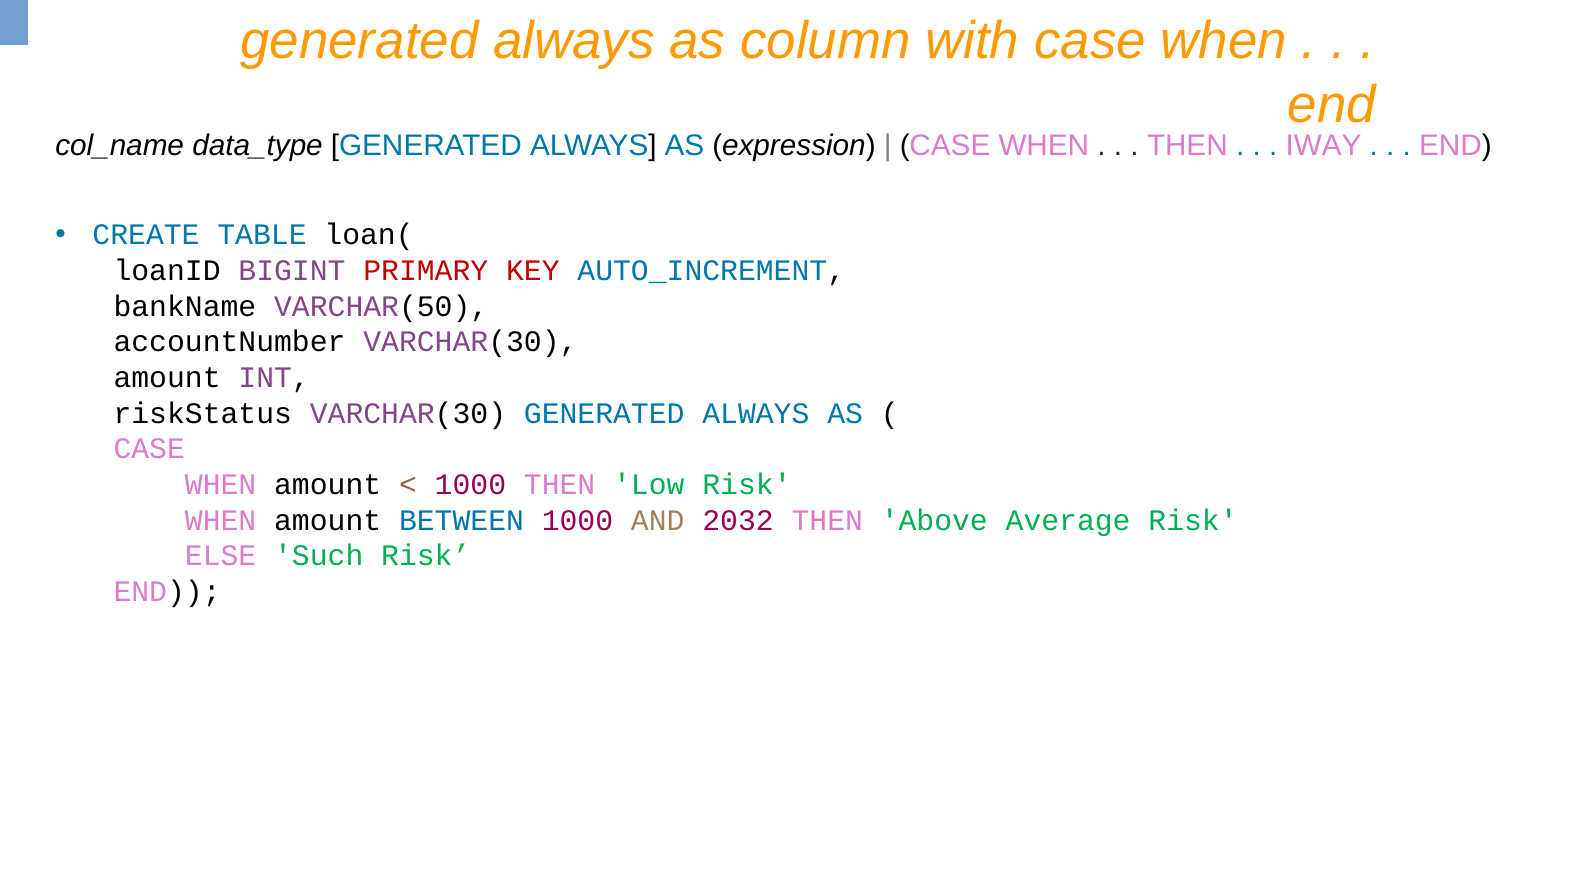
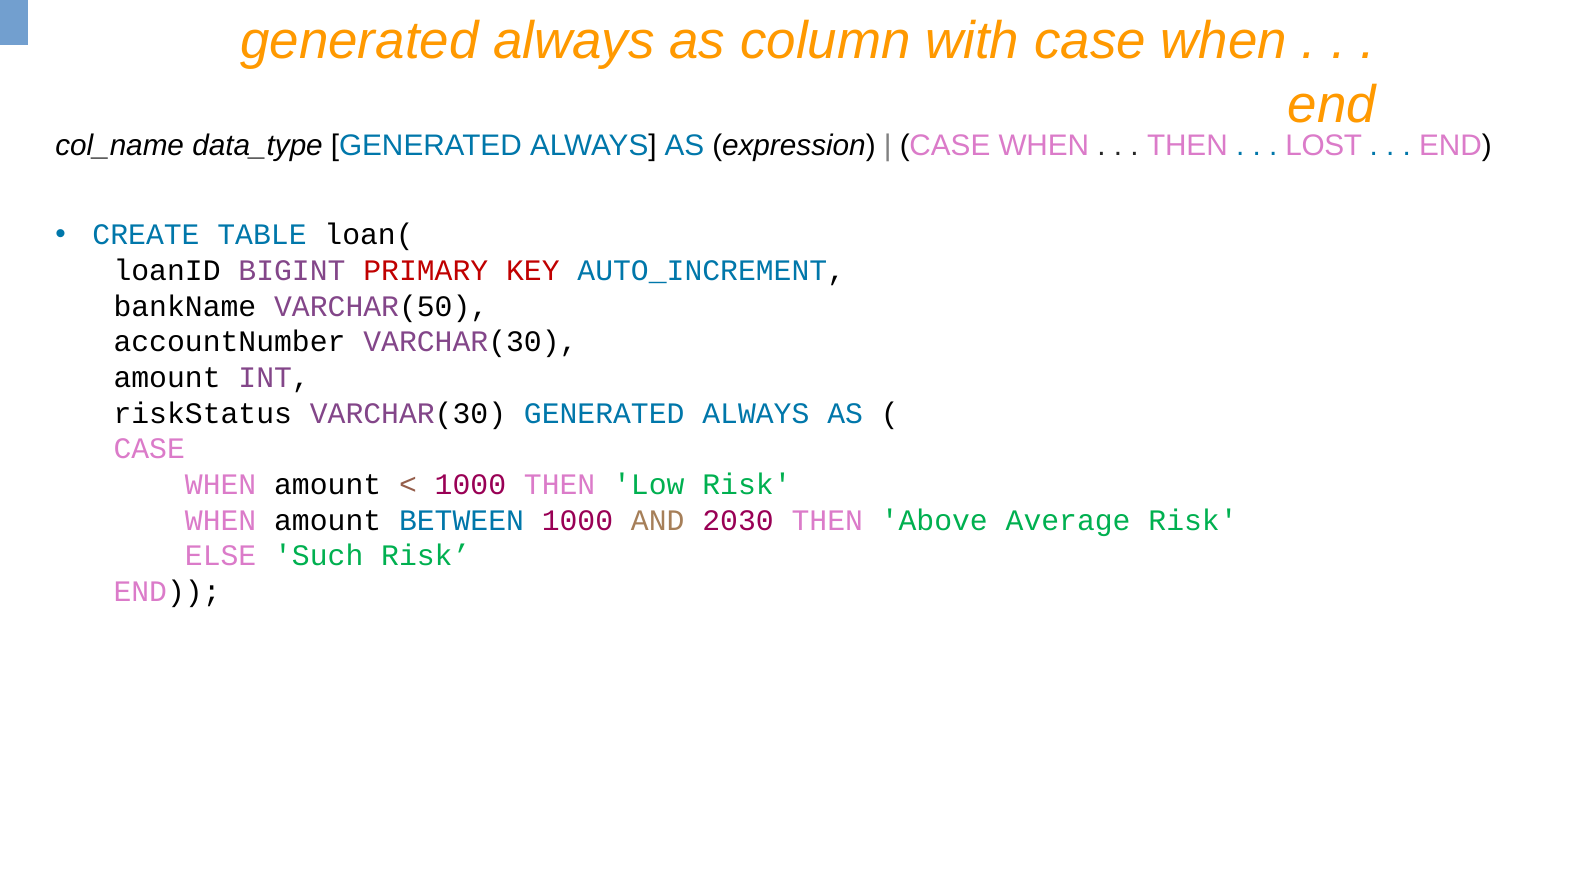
IWAY: IWAY -> LOST (1324, 146)
2032: 2032 -> 2030 (738, 520)
